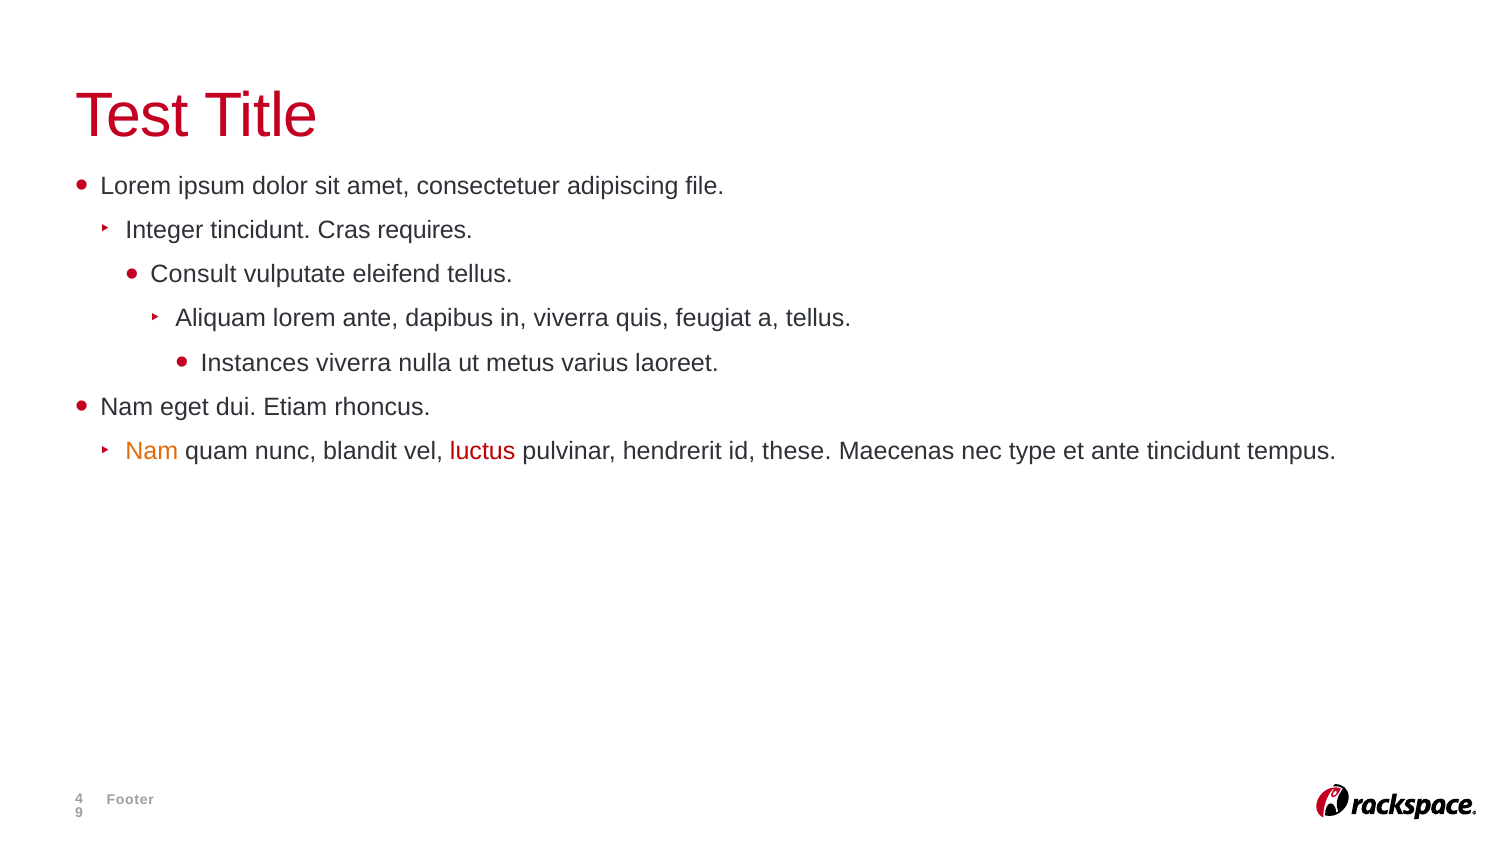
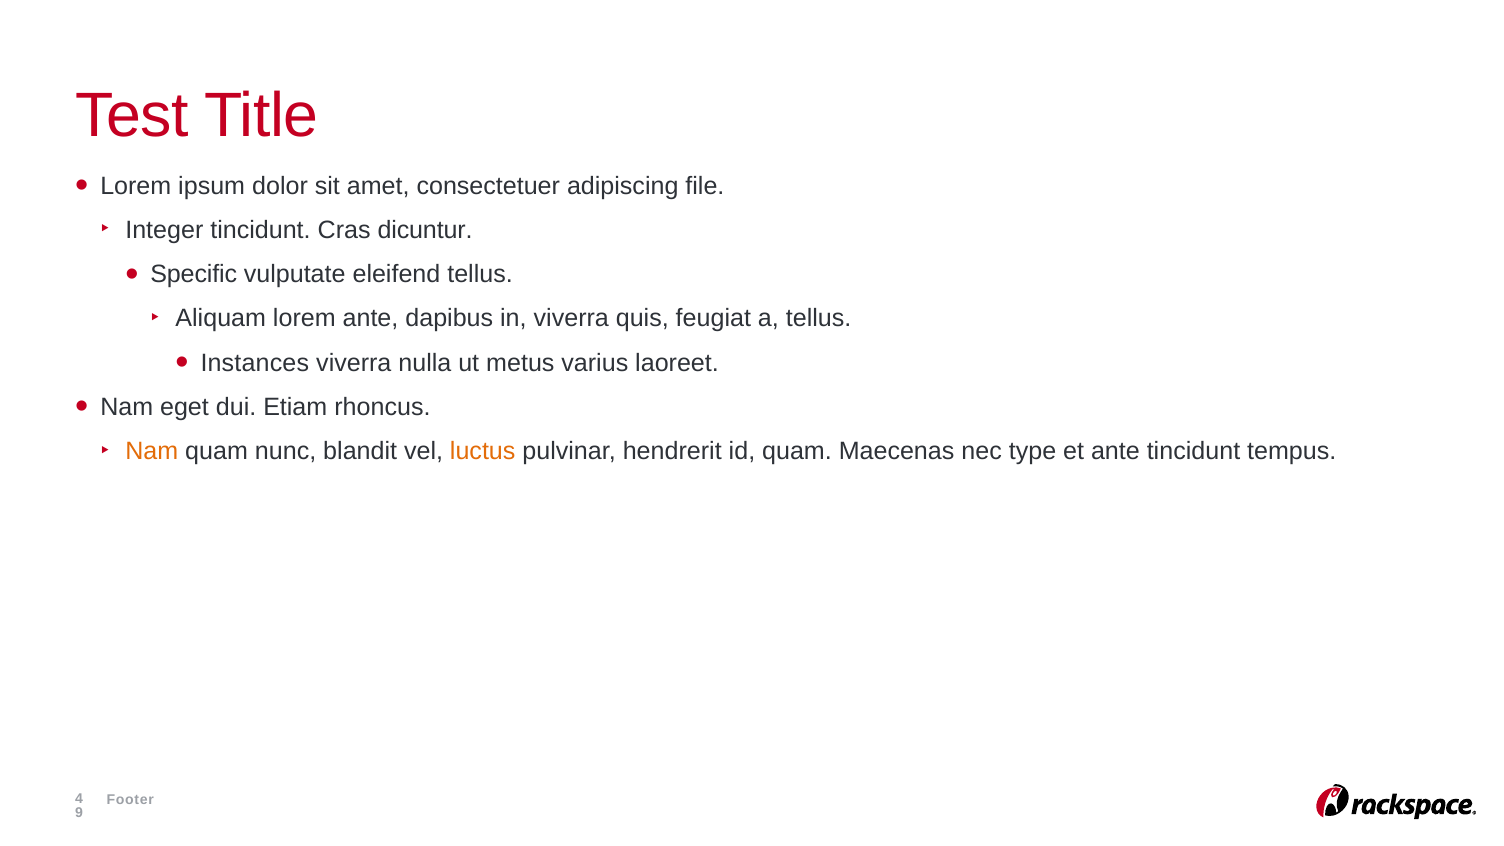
requires: requires -> dicuntur (425, 230)
Consult: Consult -> Specific (194, 274)
luctus colour: red -> orange (483, 452)
id these: these -> quam (797, 452)
